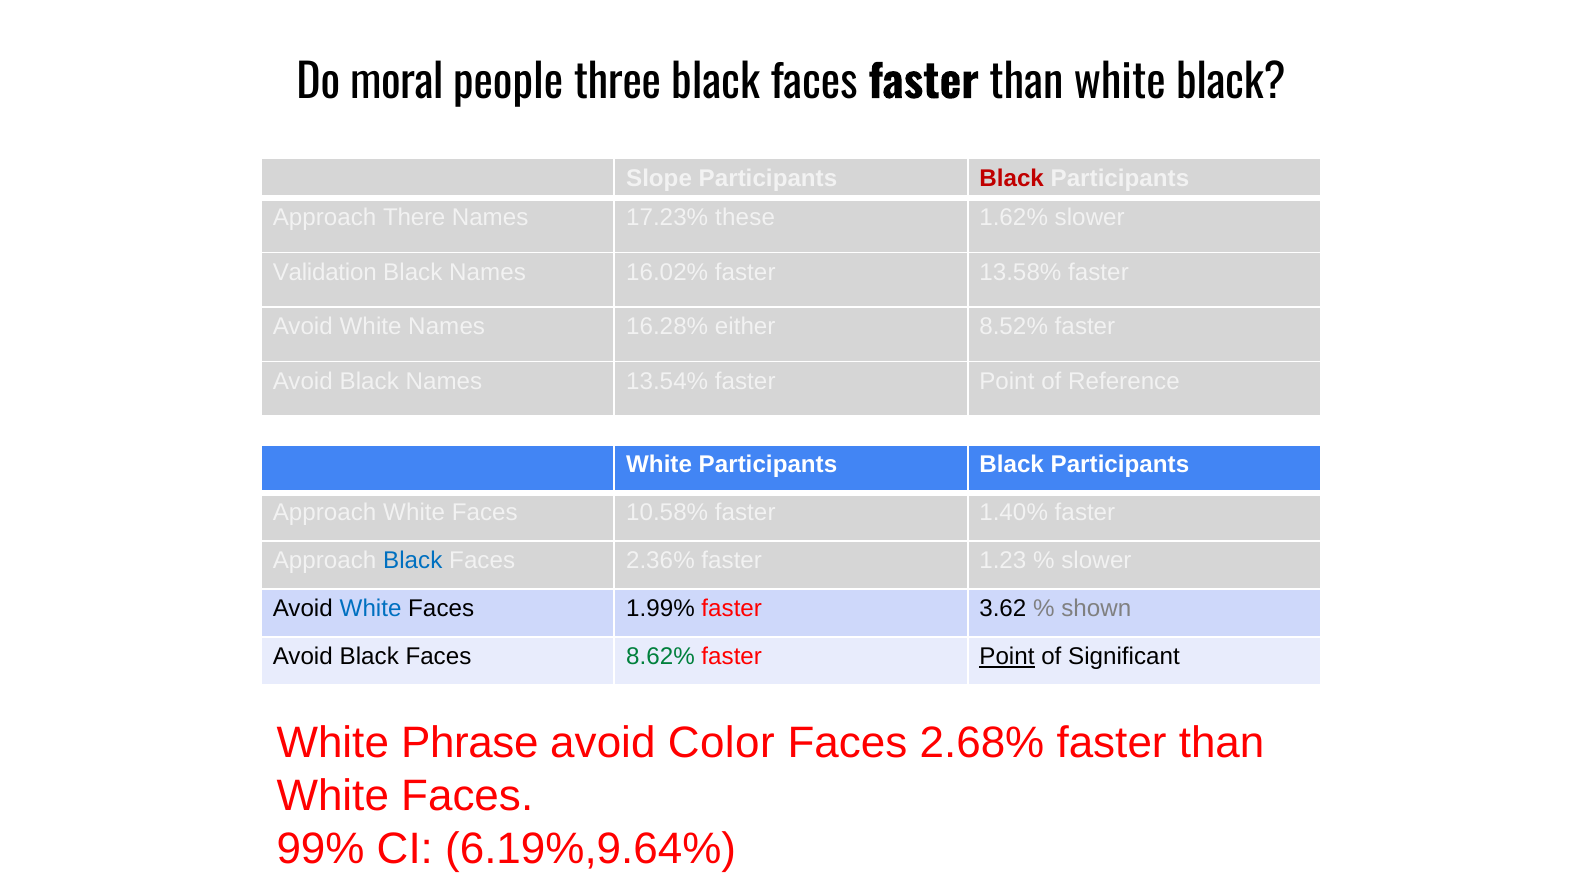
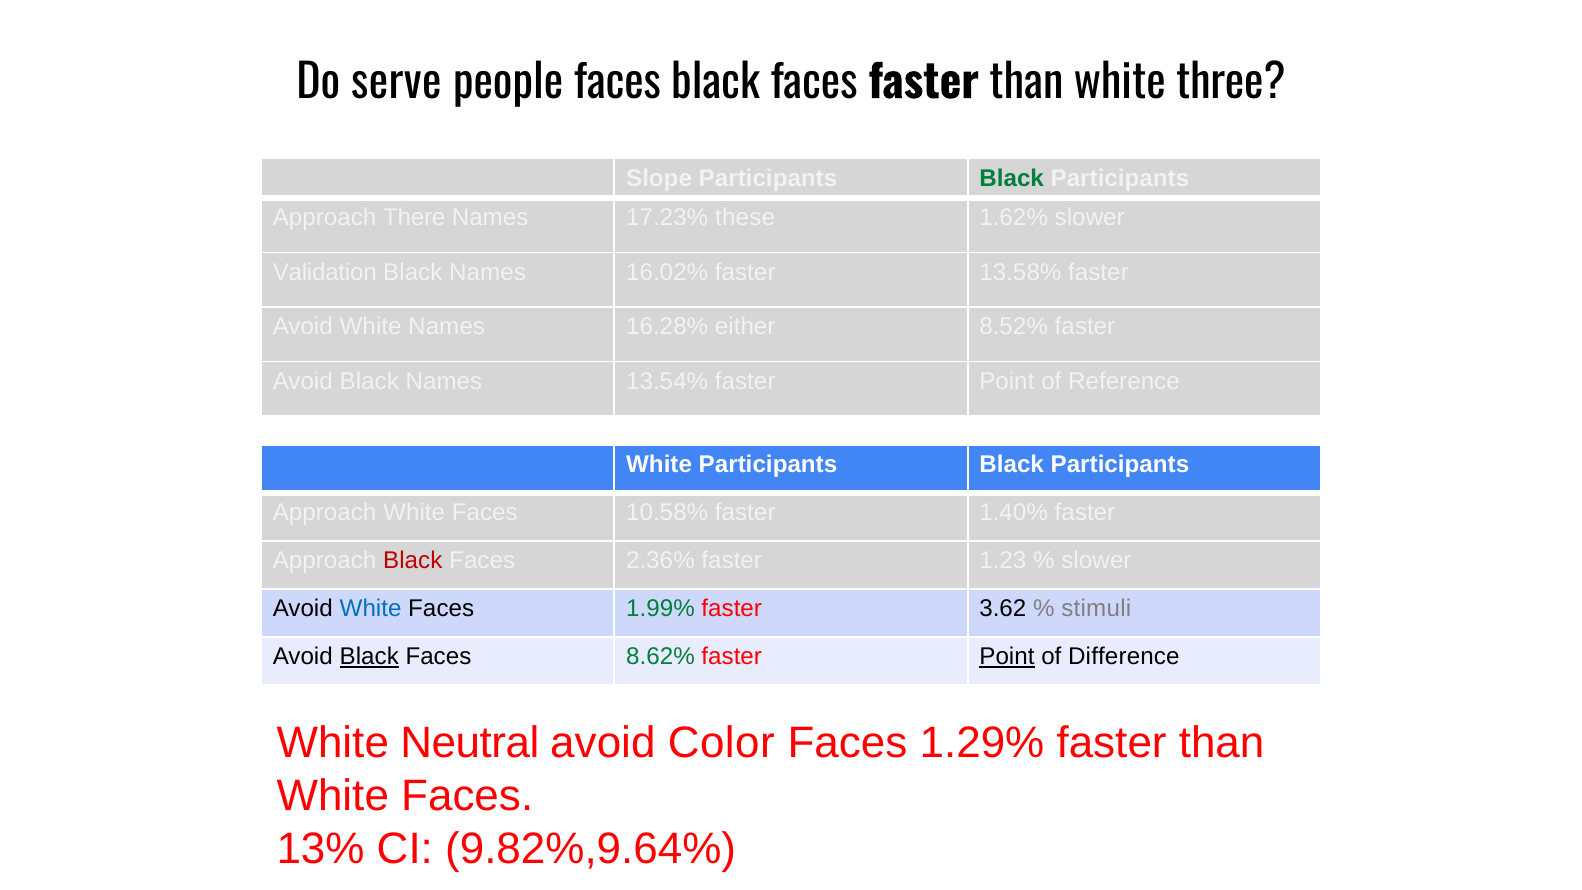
moral: moral -> serve (396, 83)
people three: three -> faces (617, 83)
white black: black -> three (1231, 83)
Black colour: red -> green (1012, 178)
Black colour: blue -> red (413, 561)
1.99% colour: black -> green (660, 609)
shown: shown -> stimuli (1096, 609)
Black underline: none -> present (369, 657)
Significant: Significant -> Difference (1124, 657)
Phrase: Phrase -> Neutral (470, 743)
2.68%: 2.68% -> 1.29% (982, 743)
99%: 99% -> 13% (320, 849)
6.19%,9.64%: 6.19%,9.64% -> 9.82%,9.64% (591, 849)
